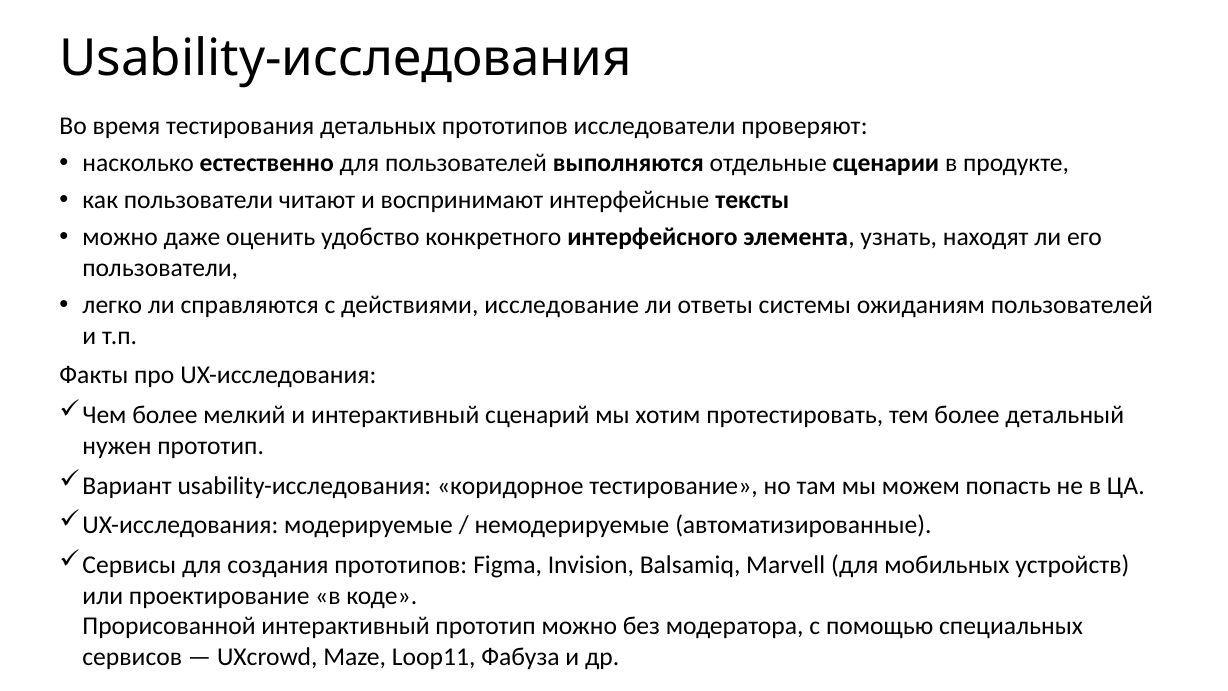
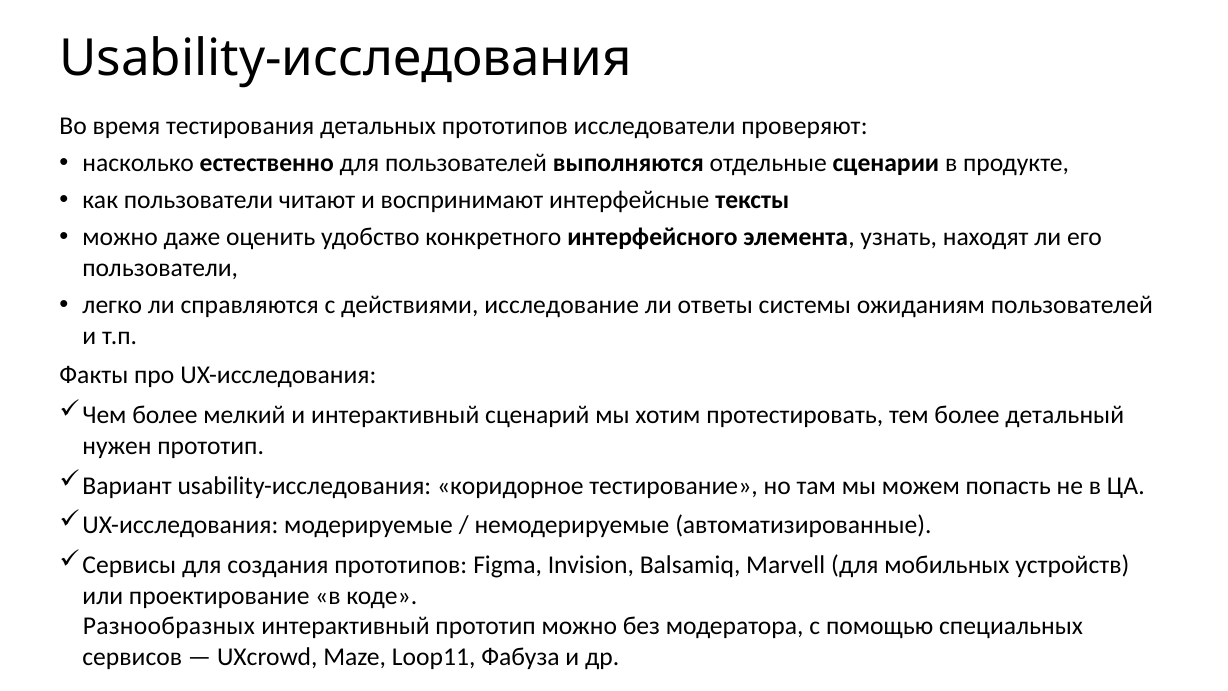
Прорисованной: Прорисованной -> Разнообразных (169, 626)
